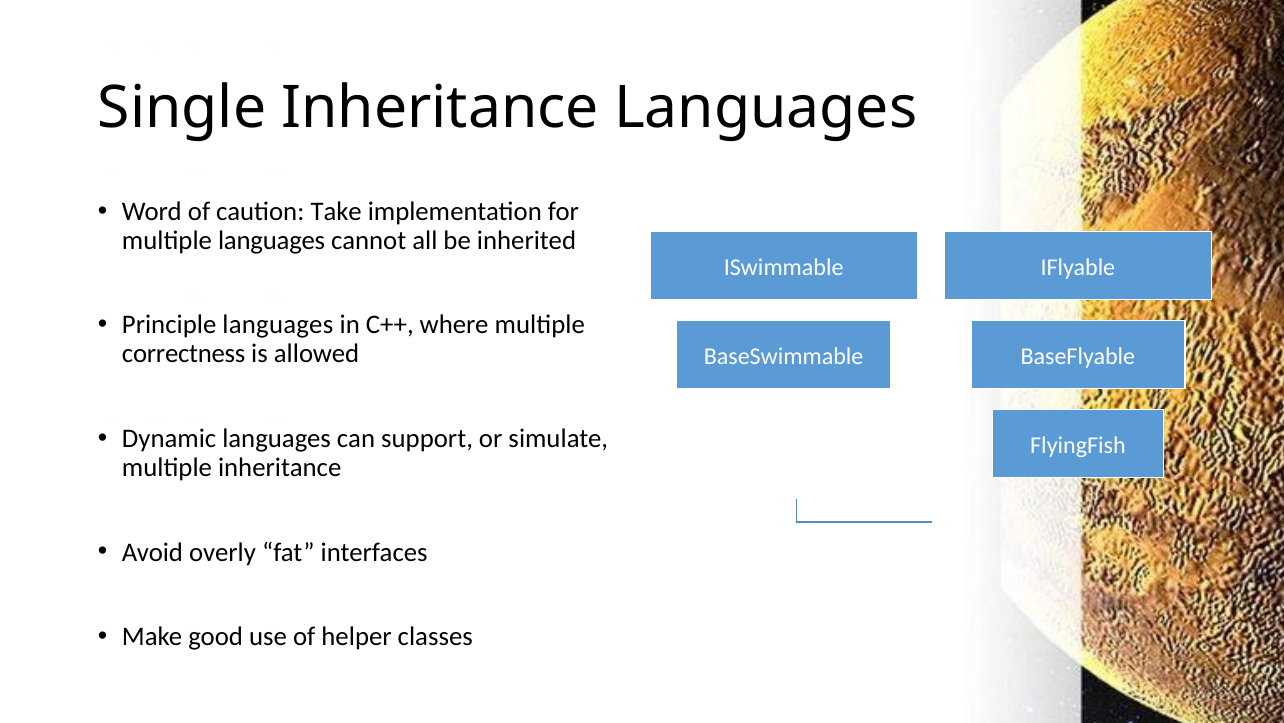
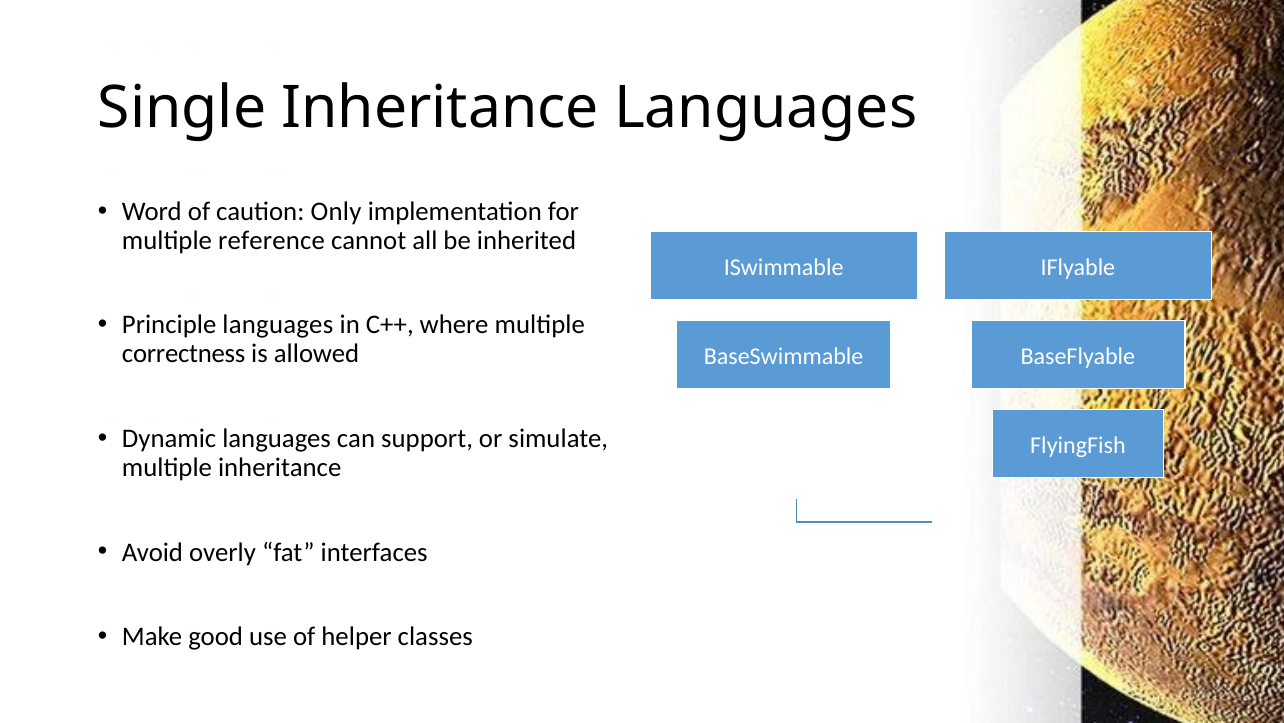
Take: Take -> Only (336, 211)
multiple languages: languages -> reference (271, 240)
